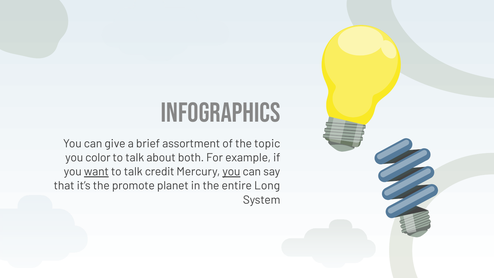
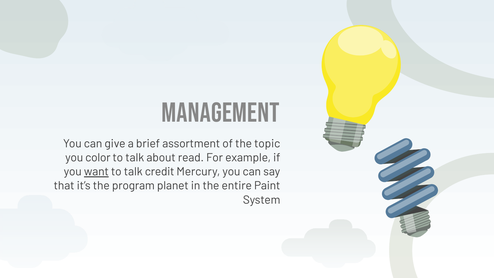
INFOGRAPHICS: INFOGRAPHICS -> MANAGEMENT (220, 113)
both: both -> read (191, 158)
you underline: present -> none (231, 172)
promote: promote -> program (133, 186)
Long: Long -> Paint (267, 186)
